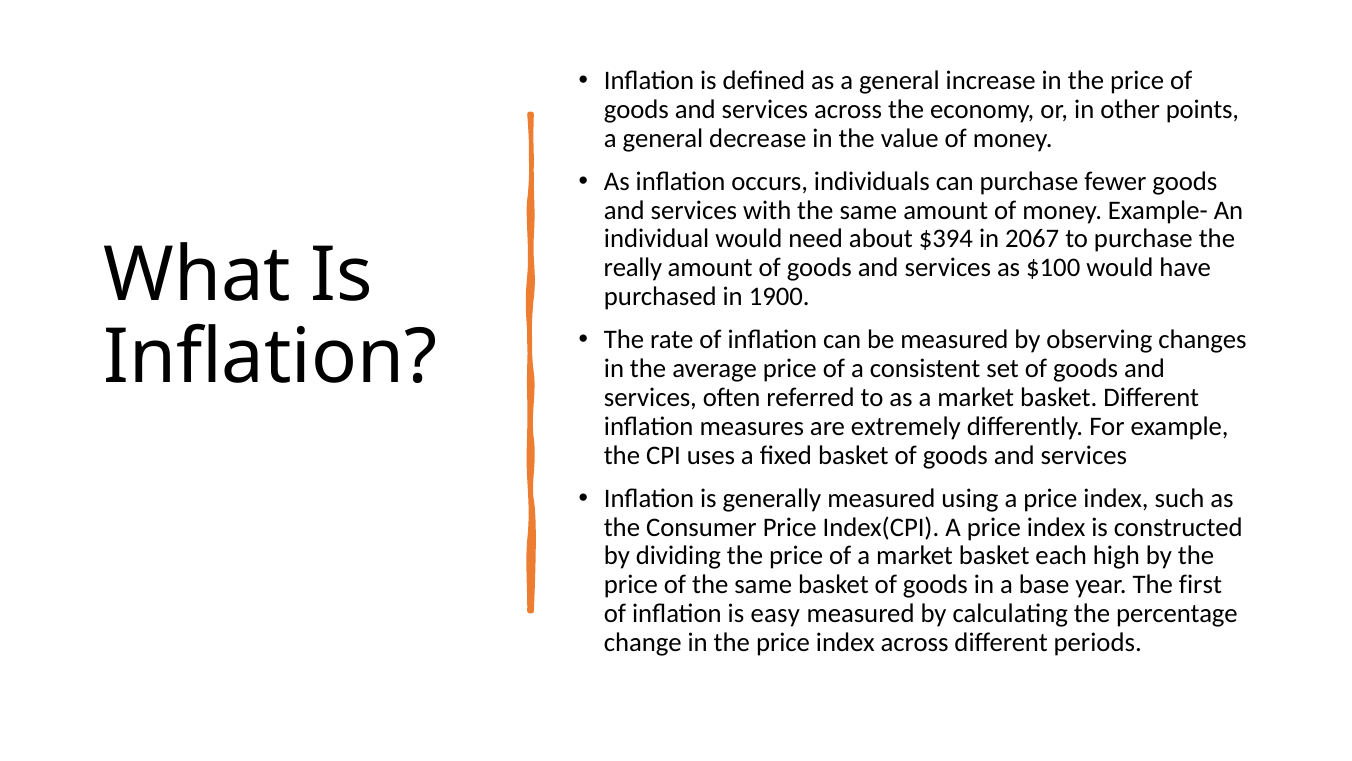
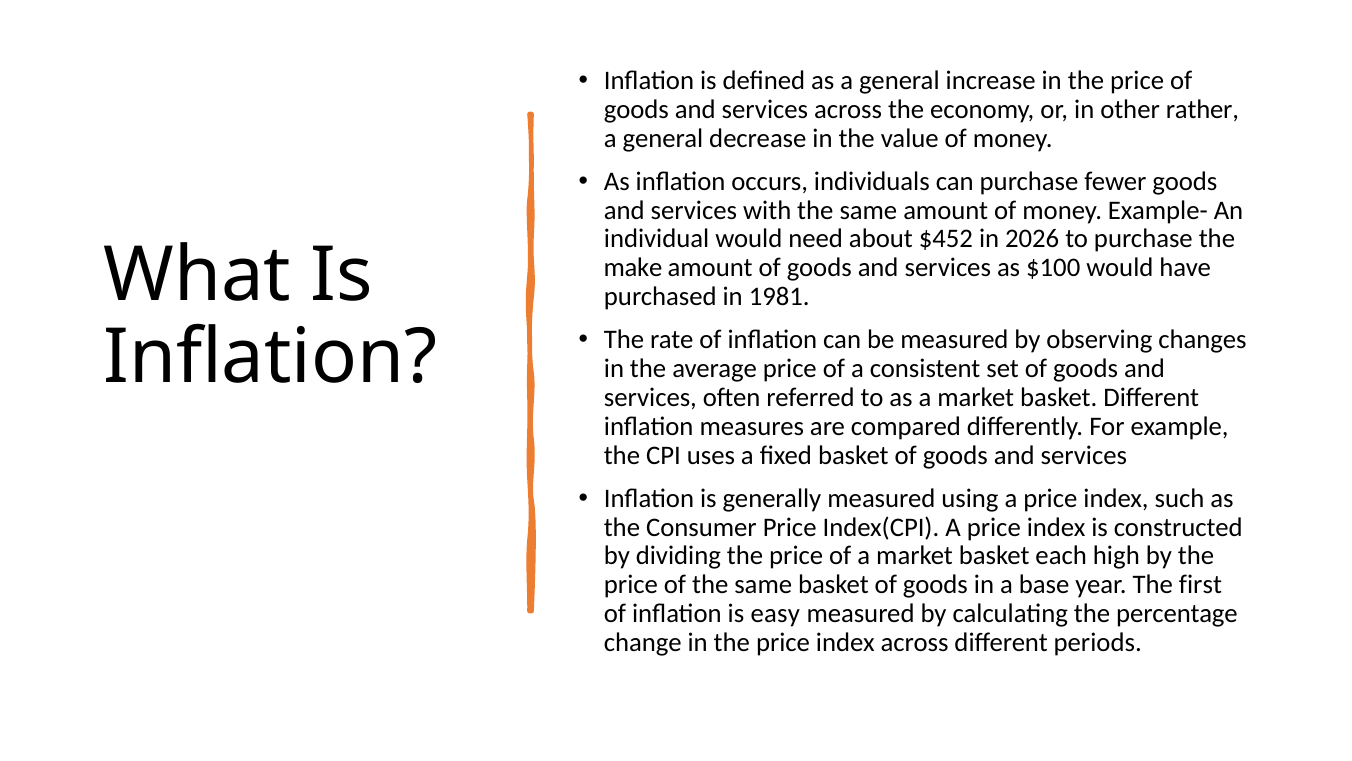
points: points -> rather (1202, 109)
$394: $394 -> $452 (946, 239)
2067: 2067 -> 2026 (1032, 239)
really: really -> make (633, 268)
1900: 1900 -> 1981 (779, 297)
extremely: extremely -> compared (906, 426)
